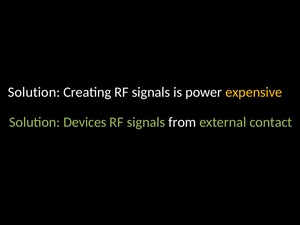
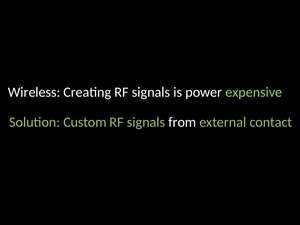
Solution: Solution -> Wireless (34, 92)
expensive colour: yellow -> light green (254, 92)
Devices: Devices -> Custom (85, 122)
